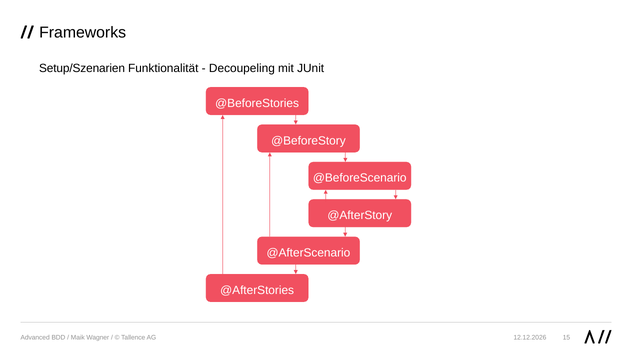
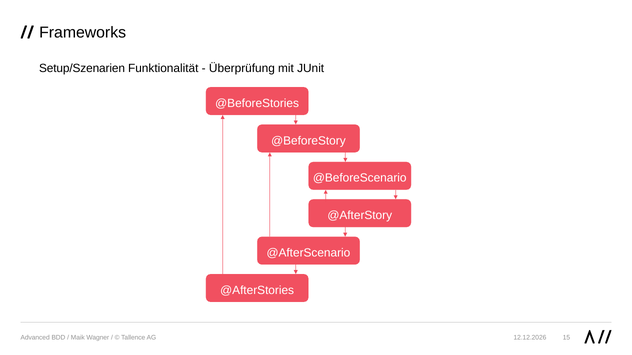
Decoupeling: Decoupeling -> Überprüfung (242, 68)
